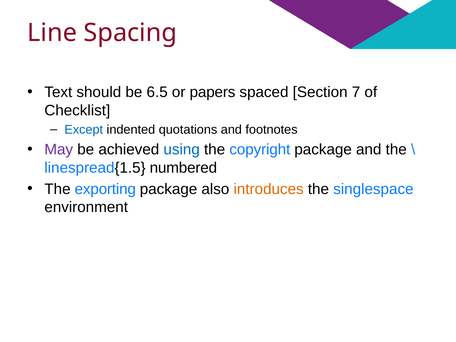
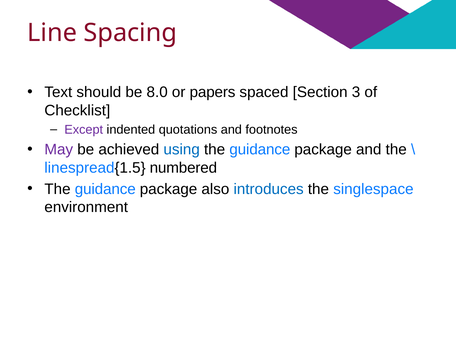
6.5: 6.5 -> 8.0 (157, 92)
7: 7 -> 3 (356, 92)
Except colour: blue -> purple (84, 130)
copyright: copyright -> guidance (260, 150)
exporting: exporting -> guidance (105, 189)
introduces colour: orange -> blue (269, 189)
